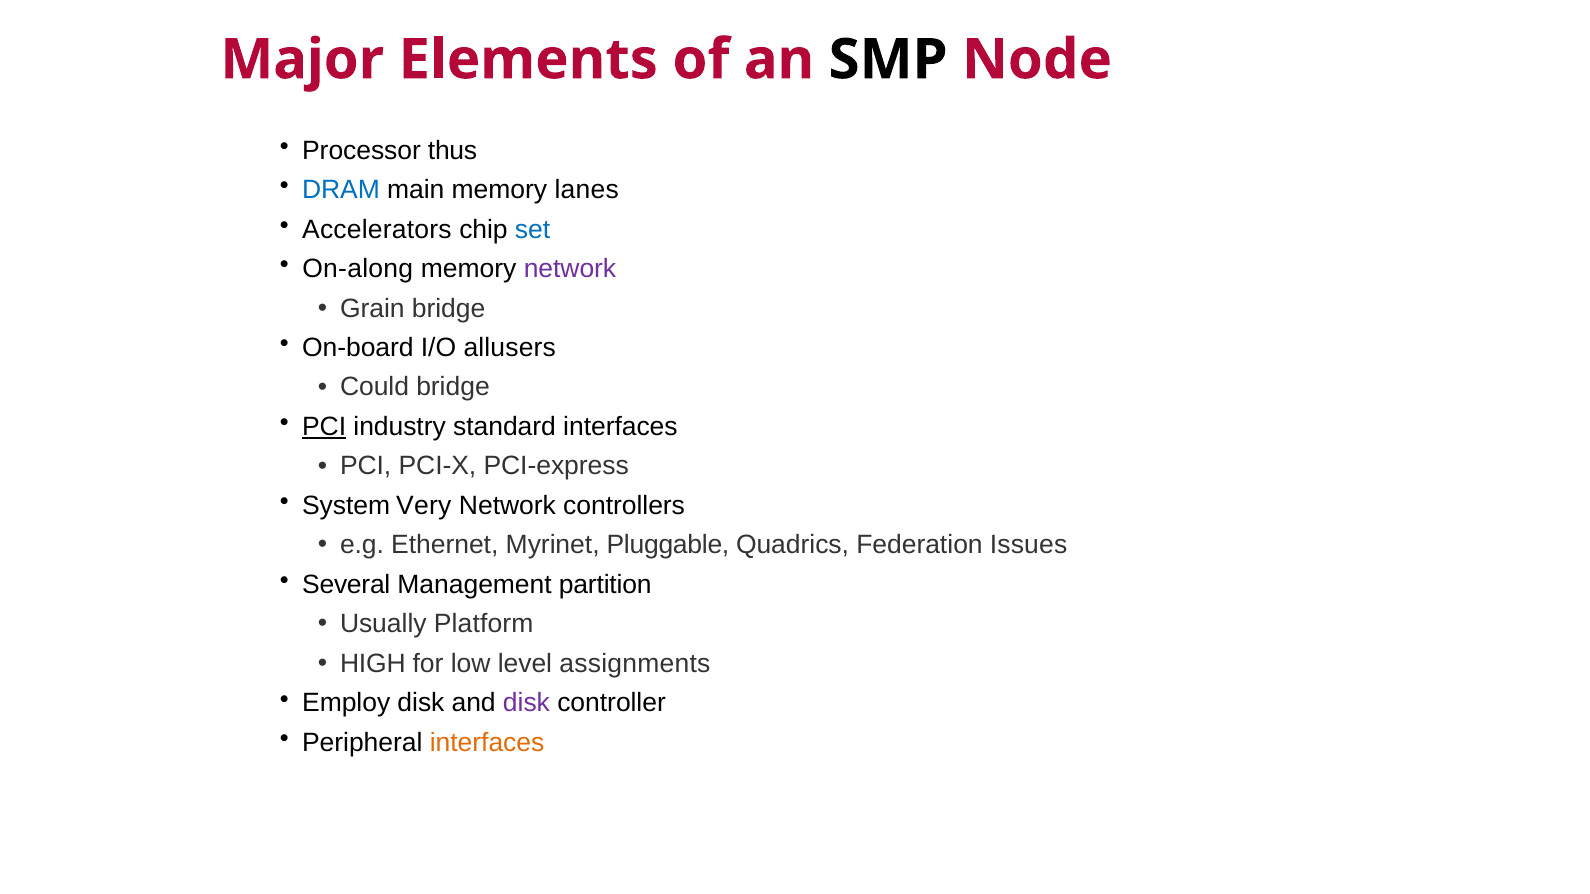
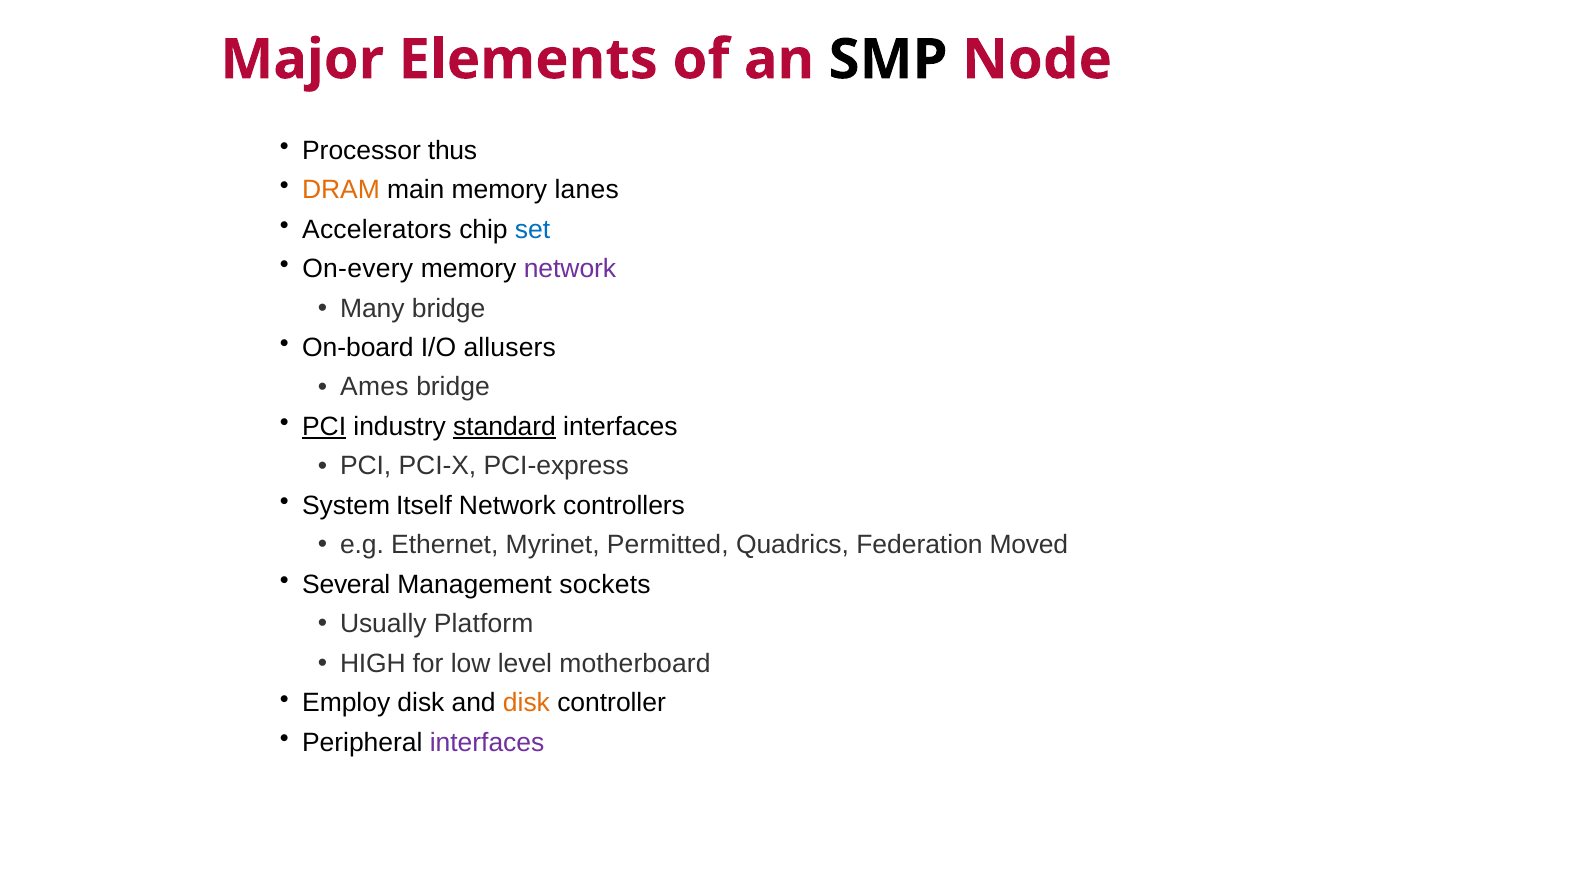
DRAM colour: blue -> orange (341, 190)
On-along: On-along -> On-every (358, 269)
Grain: Grain -> Many (372, 308)
Could: Could -> Ames (374, 387)
standard underline: none -> present (505, 427)
Very: Very -> Itself (424, 506)
Pluggable: Pluggable -> Permitted (668, 545)
Issues: Issues -> Moved (1029, 545)
partition: partition -> sockets (605, 585)
assignments: assignments -> motherboard (635, 664)
disk colour: purple -> orange (526, 703)
interfaces colour: orange -> purple (487, 743)
